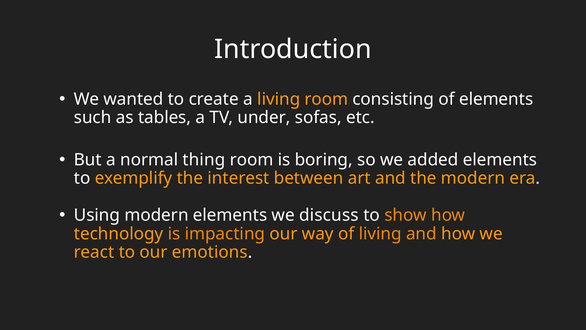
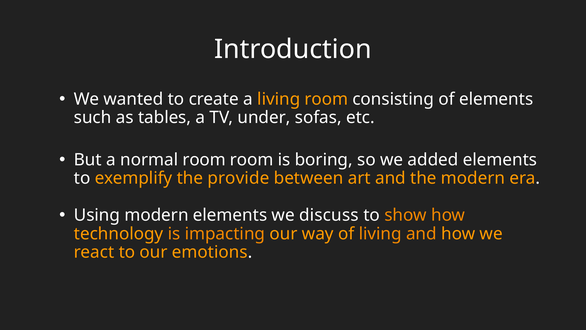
normal thing: thing -> room (204, 160)
interest: interest -> provide (238, 178)
